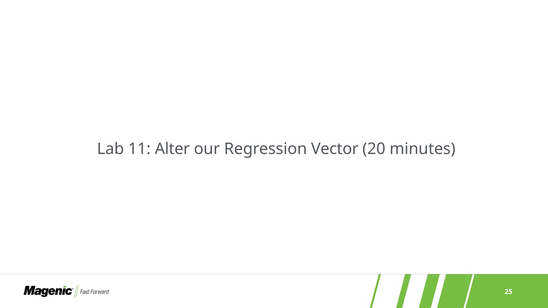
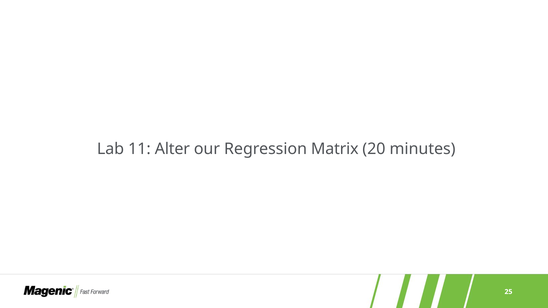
Vector: Vector -> Matrix (335, 149)
